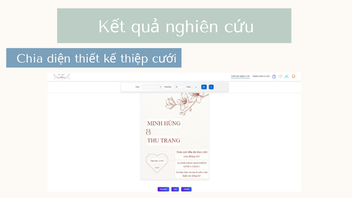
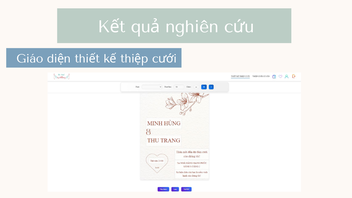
Chia: Chia -> Giáo (30, 59)
